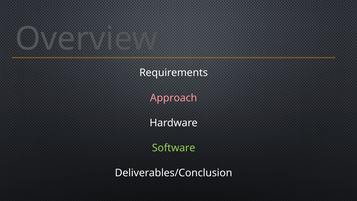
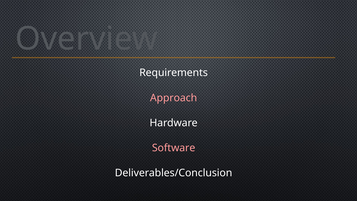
Software colour: light green -> pink (174, 148)
